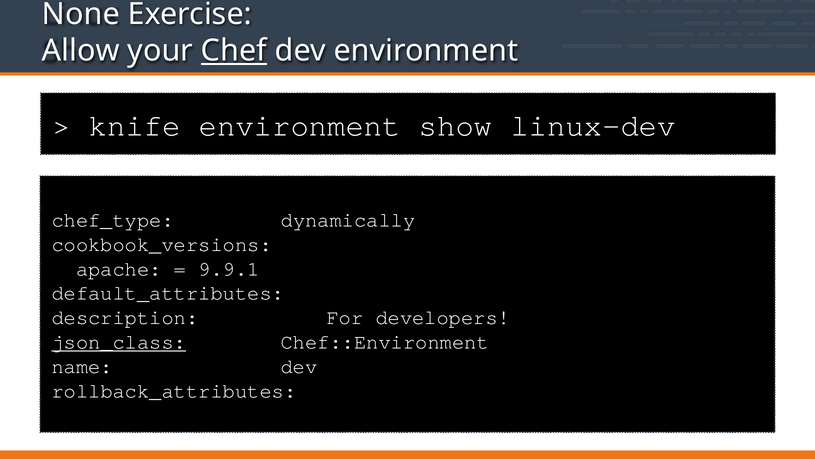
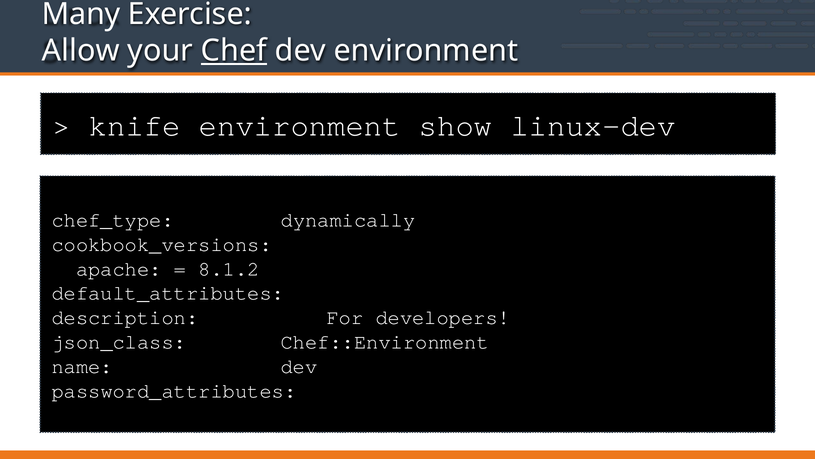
None: None -> Many (81, 14)
9.9.1: 9.9.1 -> 8.1.2 (229, 268)
json_class underline: present -> none (119, 342)
rollback_attributes: rollback_attributes -> password_attributes (174, 391)
